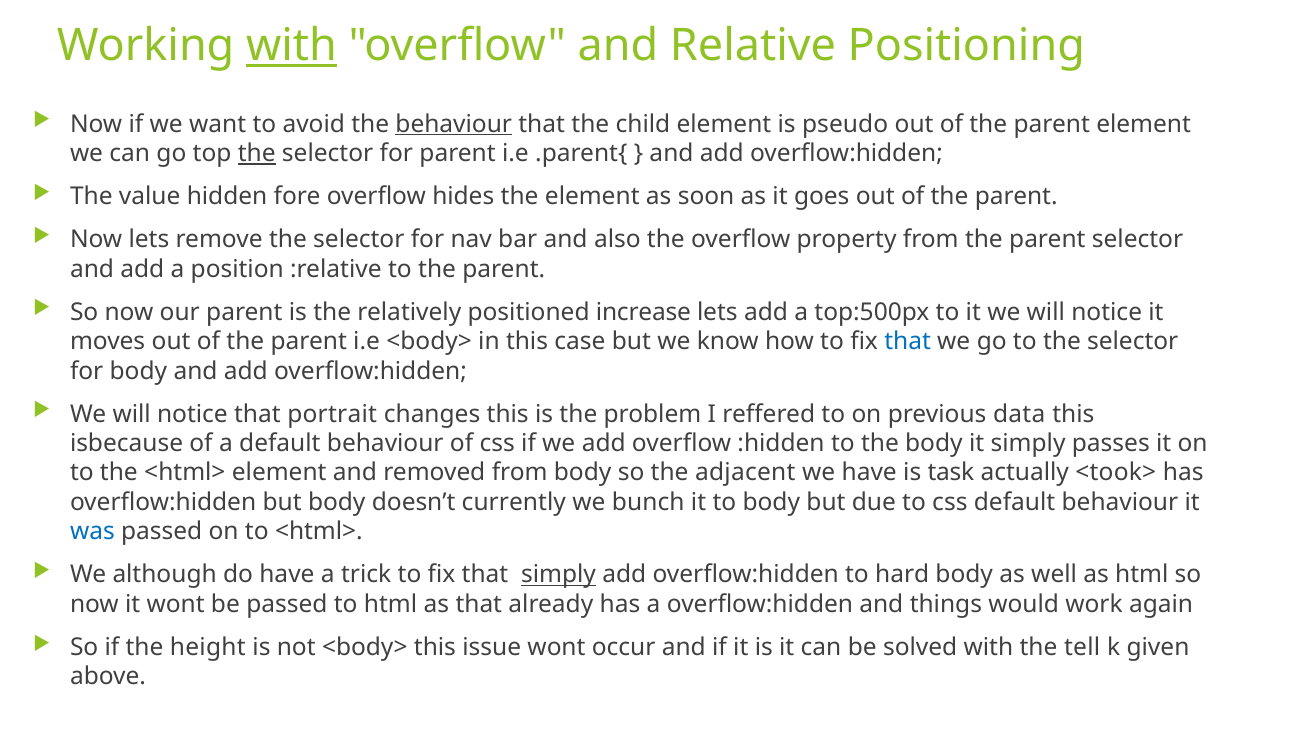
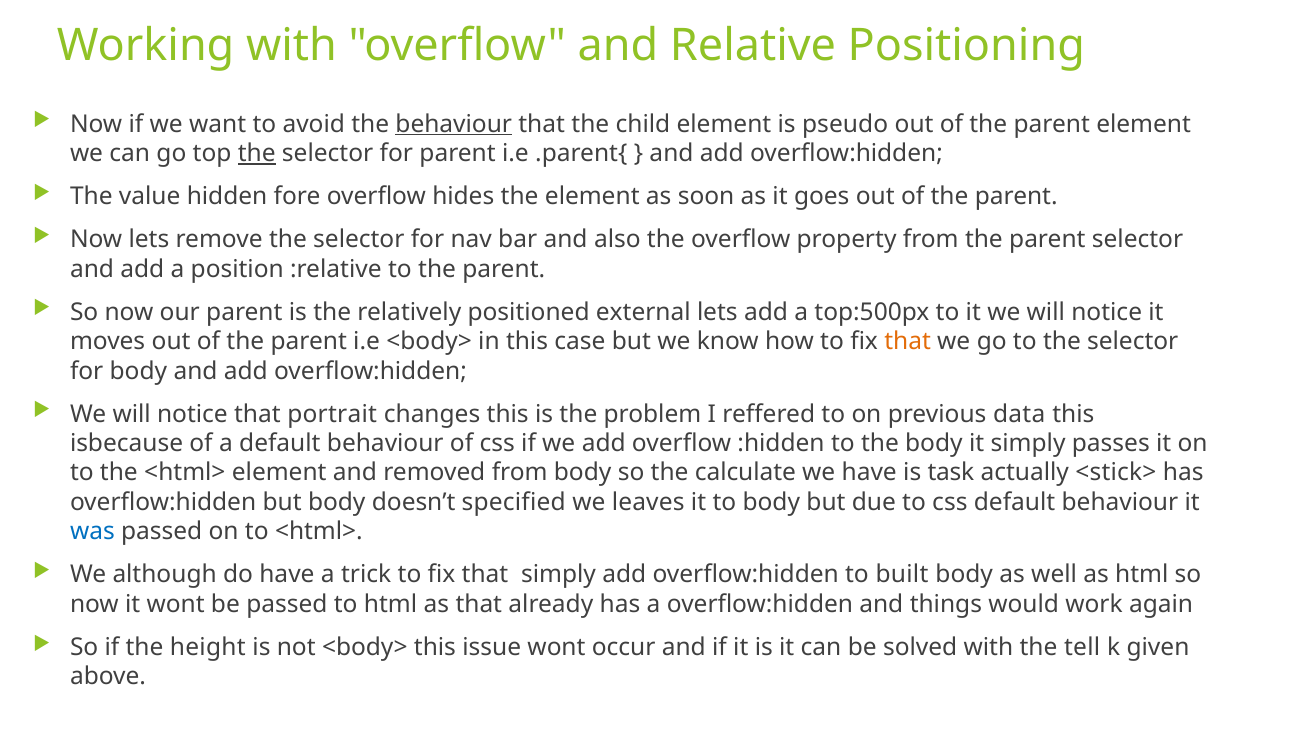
with underline: present -> none (291, 46)
increase: increase -> external (643, 312)
that colour: blue -> orange (908, 341)
adjacent: adjacent -> calculate (745, 473)
<took>: <took> -> <stick> (1116, 473)
currently: currently -> specified (514, 502)
bunch: bunch -> leaves (648, 502)
simply underline: present -> none (559, 575)
hard: hard -> built (902, 575)
